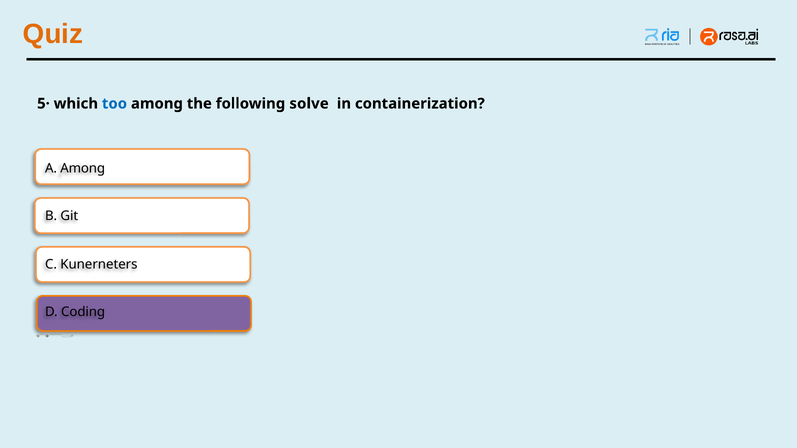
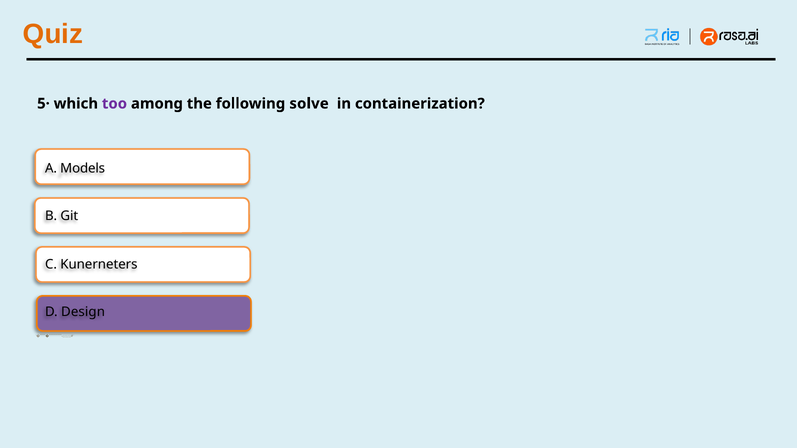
too colour: blue -> purple (114, 104)
A Among: Among -> Models (83, 168)
Coding: Coding -> Design (83, 312)
